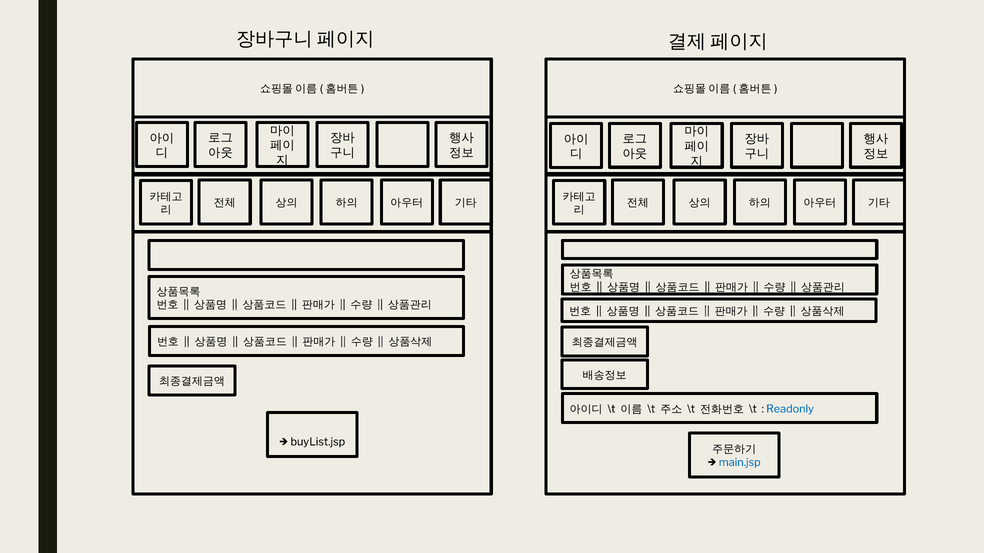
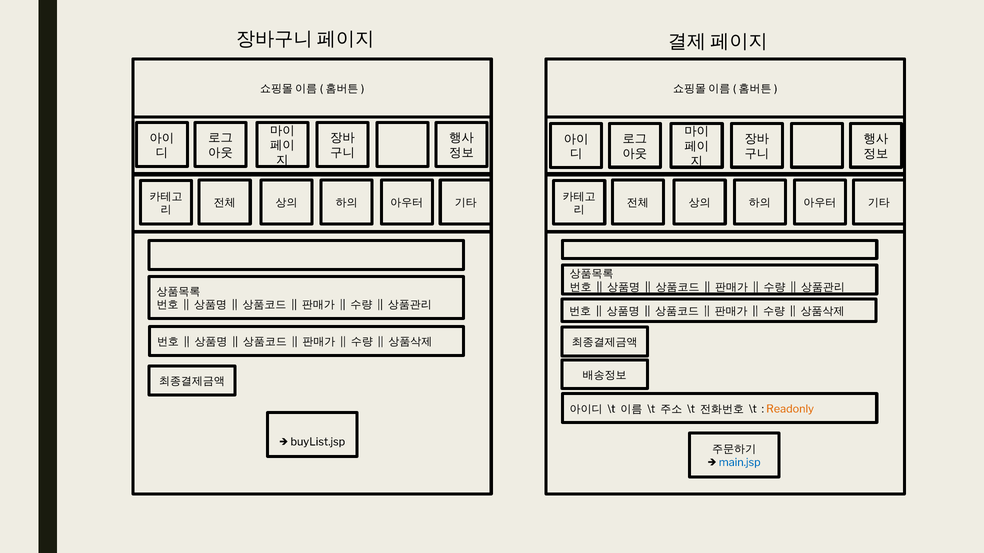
Readonly colour: blue -> orange (790, 409)
